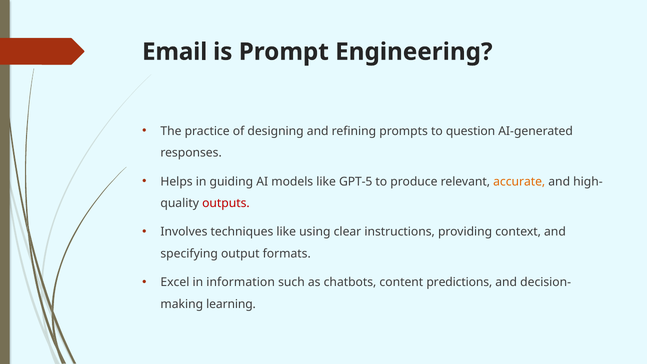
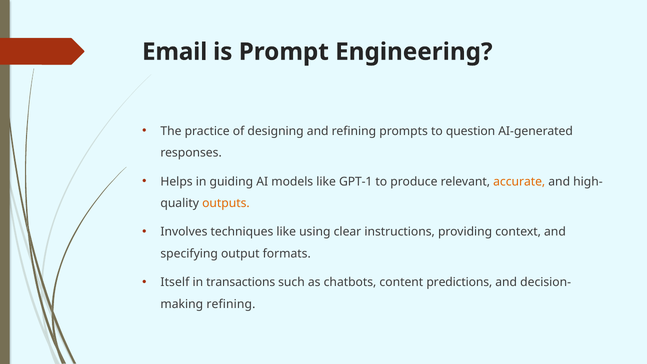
GPT-5: GPT-5 -> GPT-1 (356, 181)
outputs colour: red -> orange (226, 203)
Excel: Excel -> Itself (175, 282)
information: information -> transactions (241, 282)
learning: learning -> refining (231, 304)
